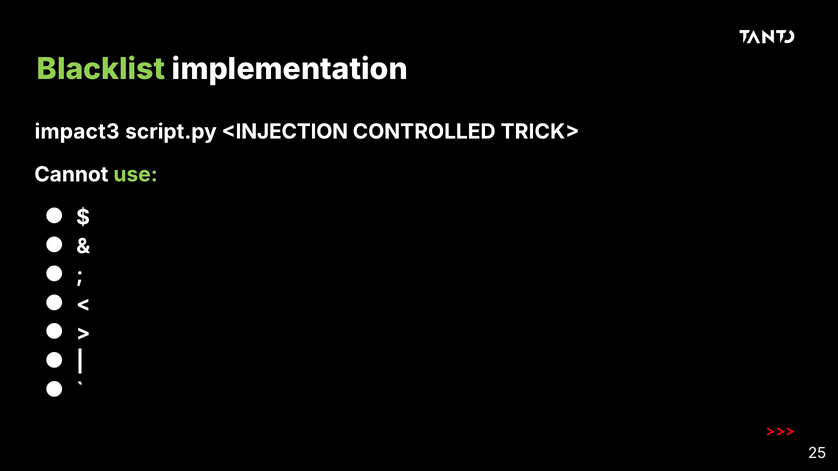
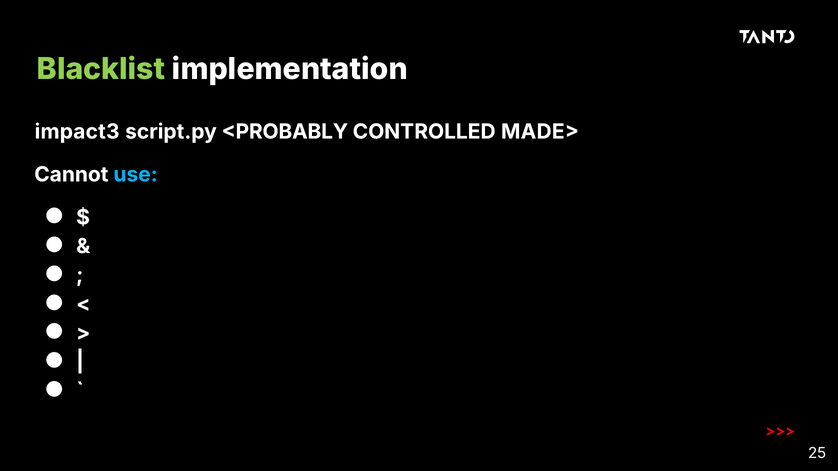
<INJECTION: <INJECTION -> <PROBABLY (285, 132)
TRICK>: TRICK> -> MADE> (540, 132)
use colour: light green -> light blue (136, 175)
